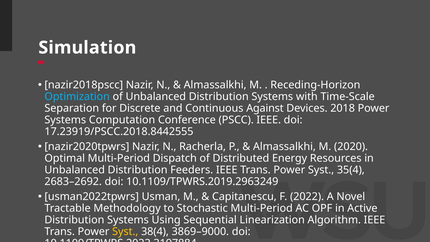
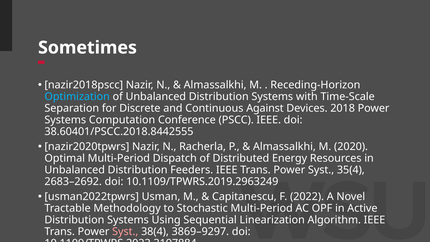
Simulation: Simulation -> Sometimes (87, 48)
17.23919/PSCC.2018.8442555: 17.23919/PSCC.2018.8442555 -> 38.60401/PSCC.2018.8442555 (119, 131)
Syst colour: yellow -> pink (125, 231)
3869–9000: 3869–9000 -> 3869–9297 (200, 231)
